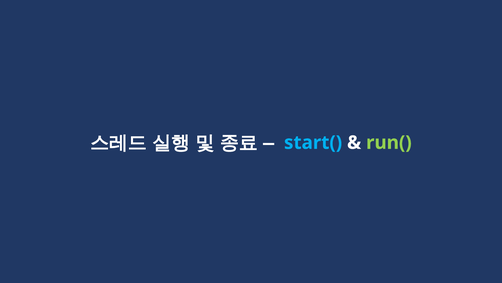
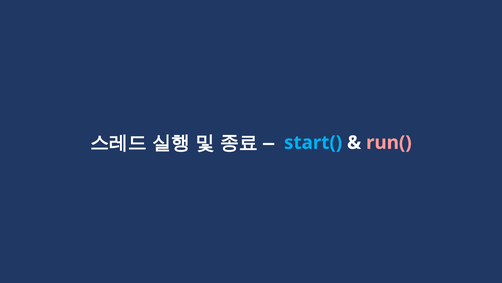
run( colour: light green -> pink (389, 142)
